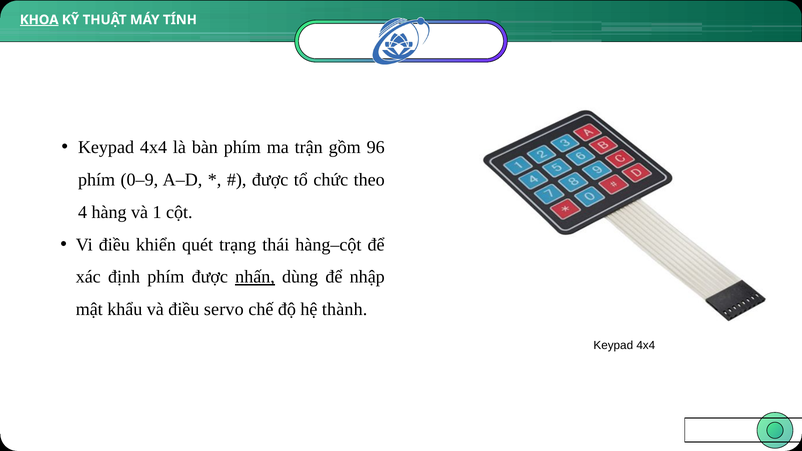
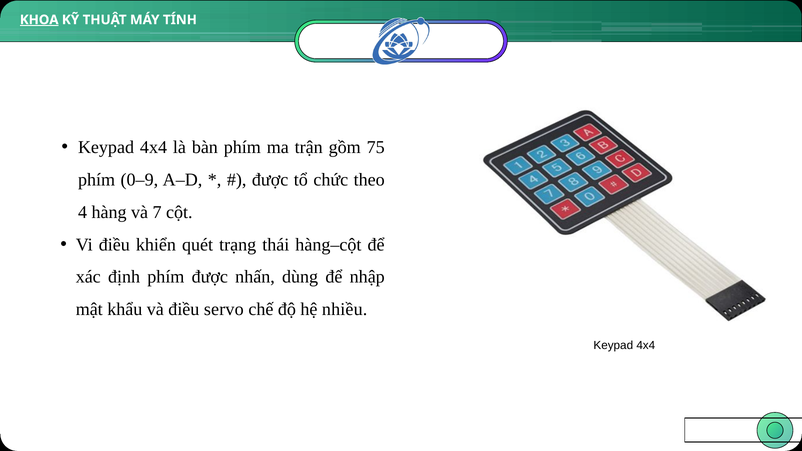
96: 96 -> 75 (376, 147)
1: 1 -> 7 (157, 212)
nhấn underline: present -> none (255, 277)
thành: thành -> nhiều (345, 310)
